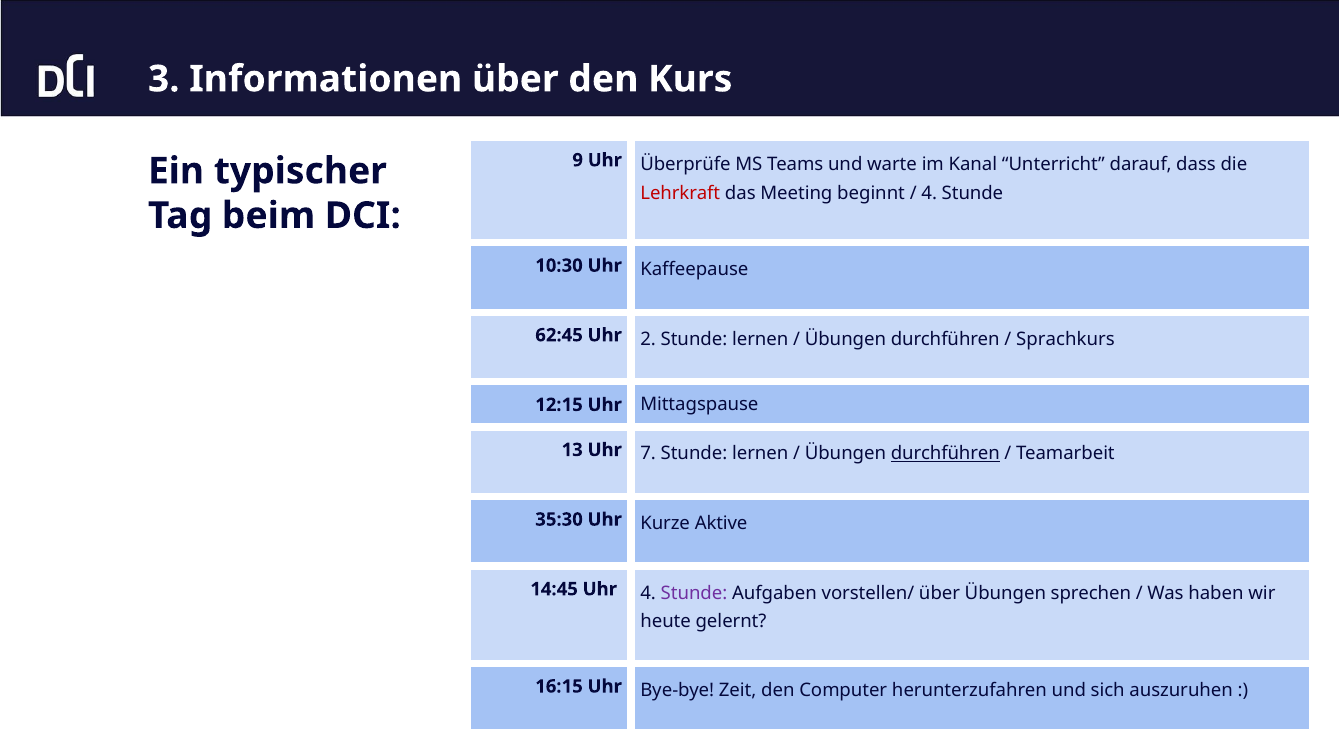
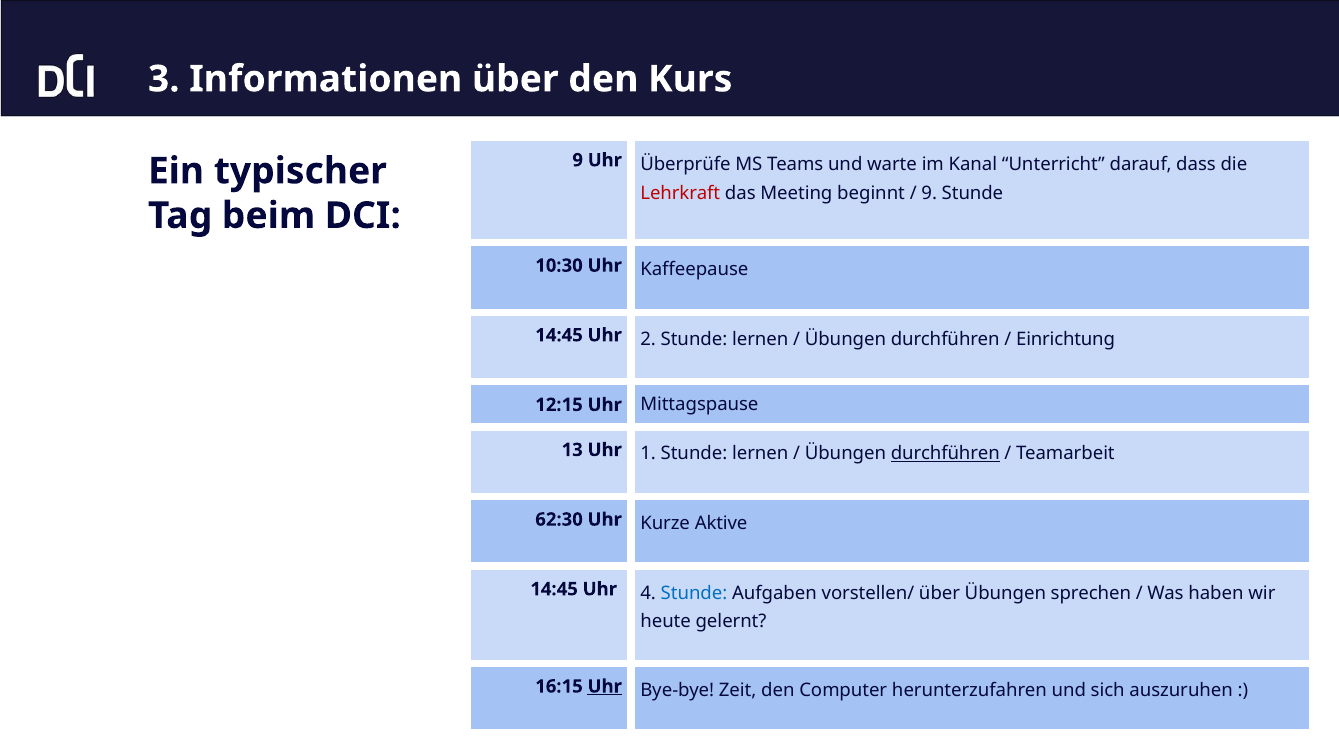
4: 4 -> 9 (929, 193)
62:45: 62:45 -> 14:45 (559, 335)
Sprachkurs: Sprachkurs -> Einrichtung (1066, 339)
7: 7 -> 1 (648, 454)
35:30: 35:30 -> 62:30 (559, 520)
Stunde colour: purple -> blue (694, 593)
Uhr underline: none -> present (605, 687)
